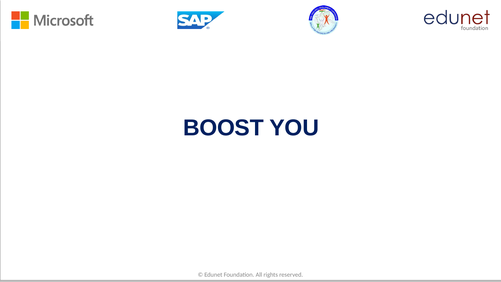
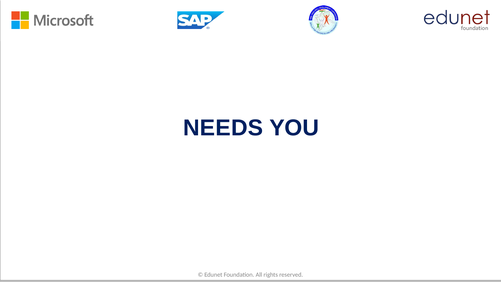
BOOST: BOOST -> NEEDS (223, 128)
